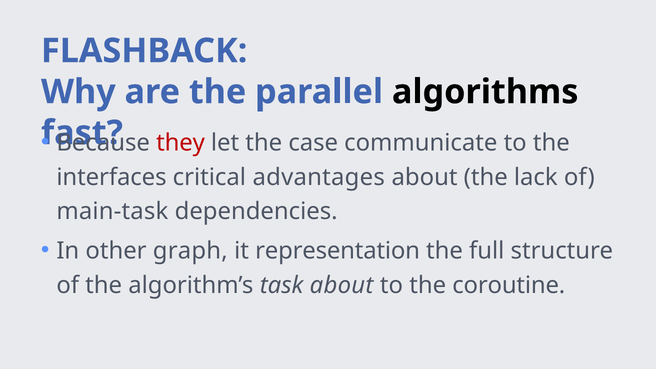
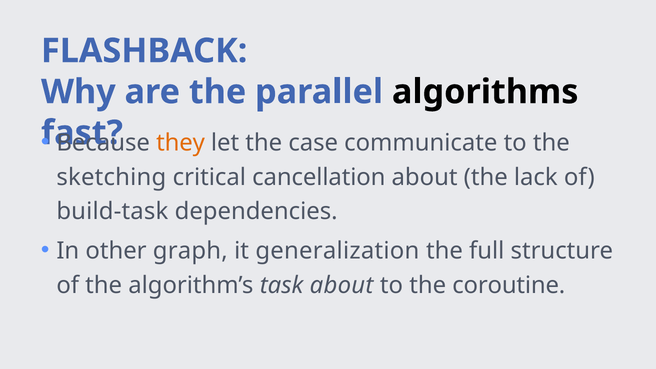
they colour: red -> orange (180, 143)
interfaces: interfaces -> sketching (111, 177)
advantages: advantages -> cancellation (319, 177)
main-task: main-task -> build-task (112, 212)
representation: representation -> generalization (337, 251)
